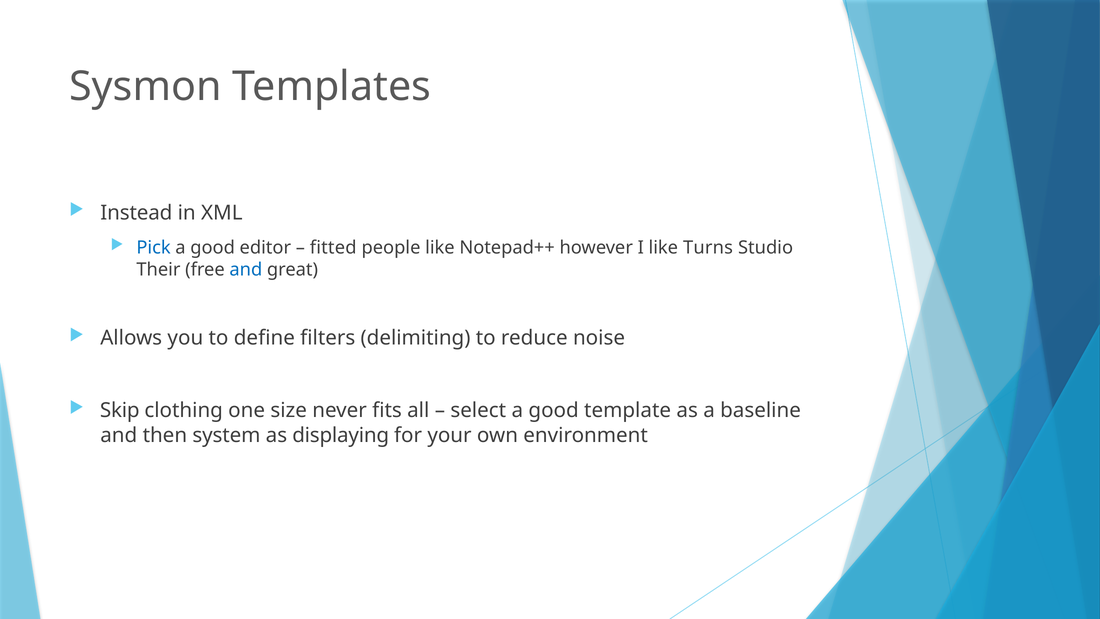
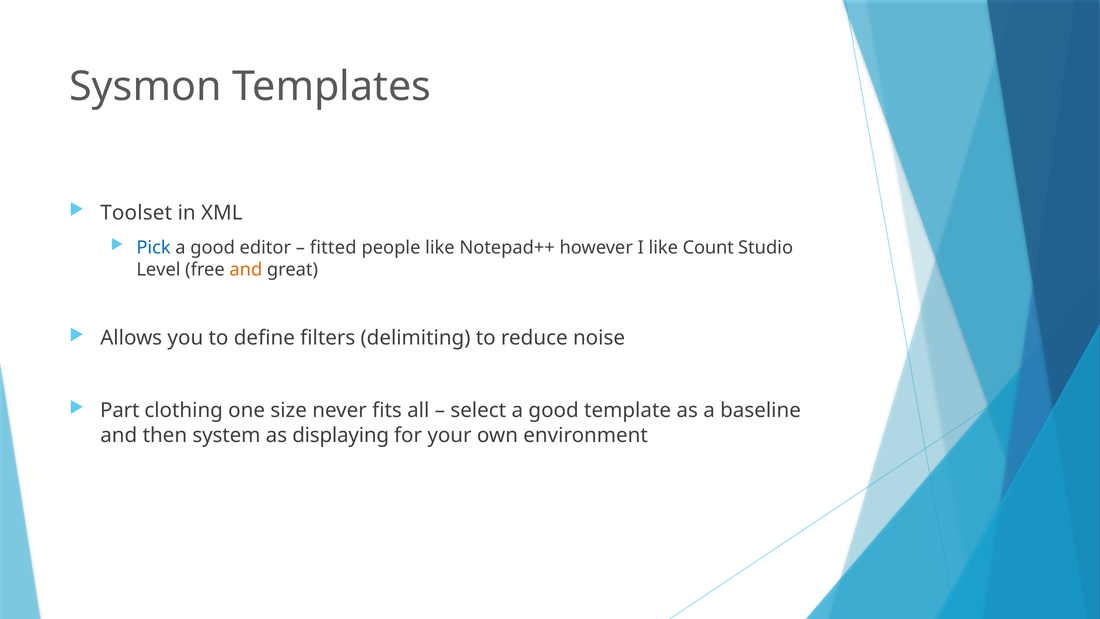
Instead: Instead -> Toolset (136, 213)
Turns: Turns -> Count (708, 248)
Their: Their -> Level (158, 270)
and colour: blue -> orange (246, 270)
Skip: Skip -> Part (120, 410)
